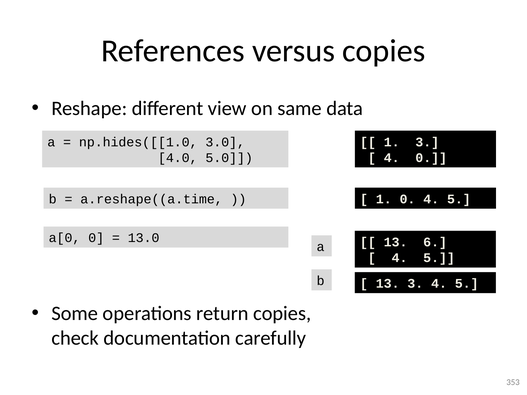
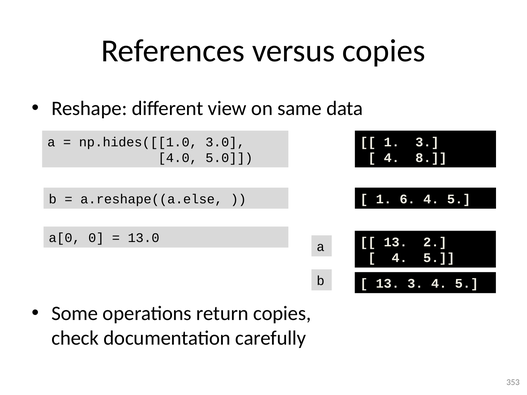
4 0: 0 -> 8 (431, 158)
a.reshape((a.time: a.reshape((a.time -> a.reshape((a.else (152, 199)
1 0: 0 -> 6 (407, 199)
6: 6 -> 2 (435, 242)
